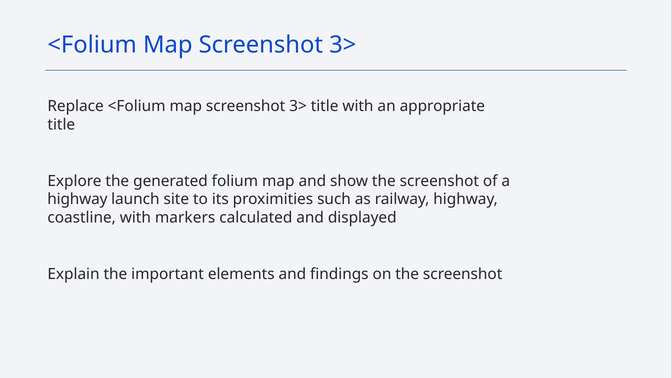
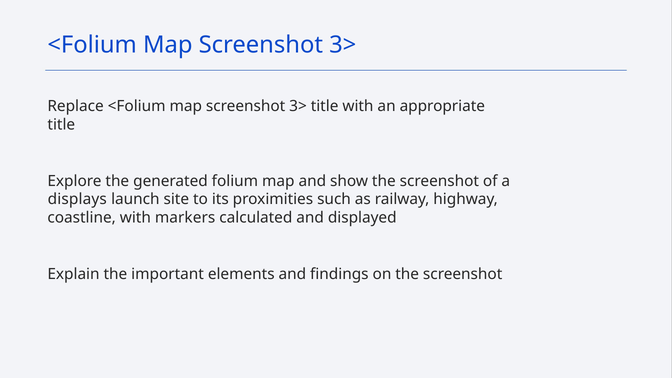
highway: highway -> displays (77, 199)
